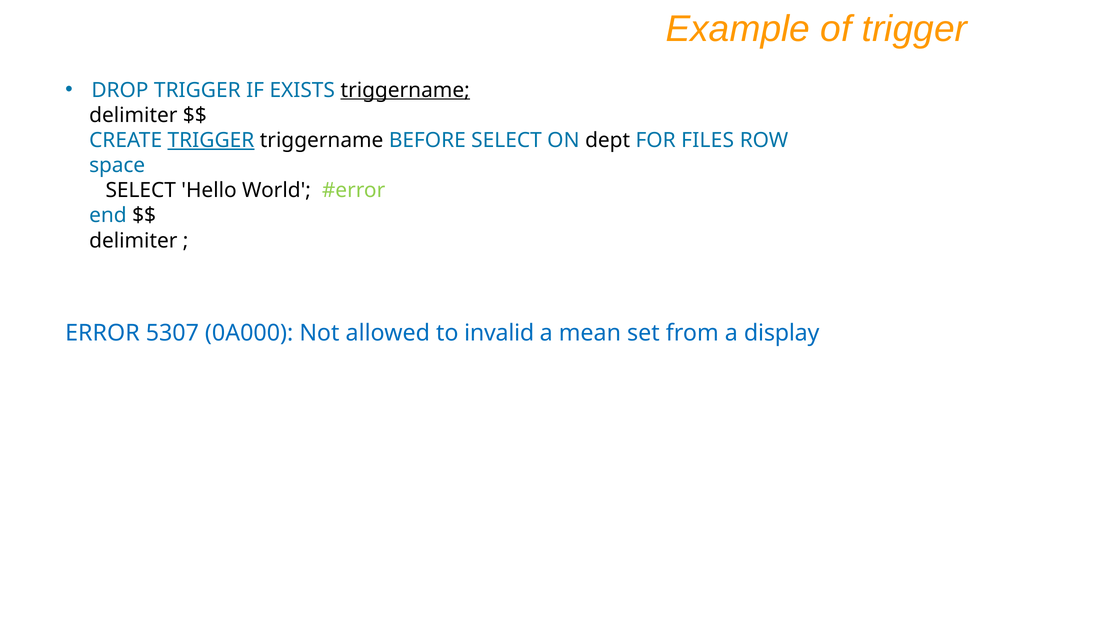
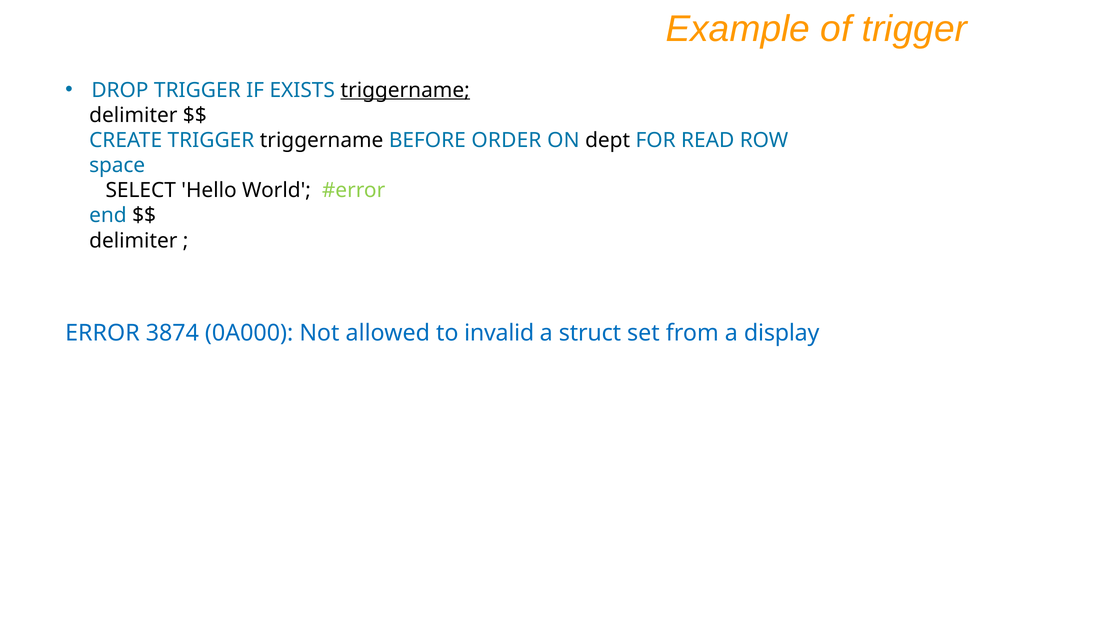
TRIGGER underline: present -> none (211, 140)
BEFORE SELECT: SELECT -> ORDER (506, 140)
FILES: FILES -> READ (708, 140)
5307: 5307 -> 3874 (172, 333)
mean: mean -> struct (590, 333)
